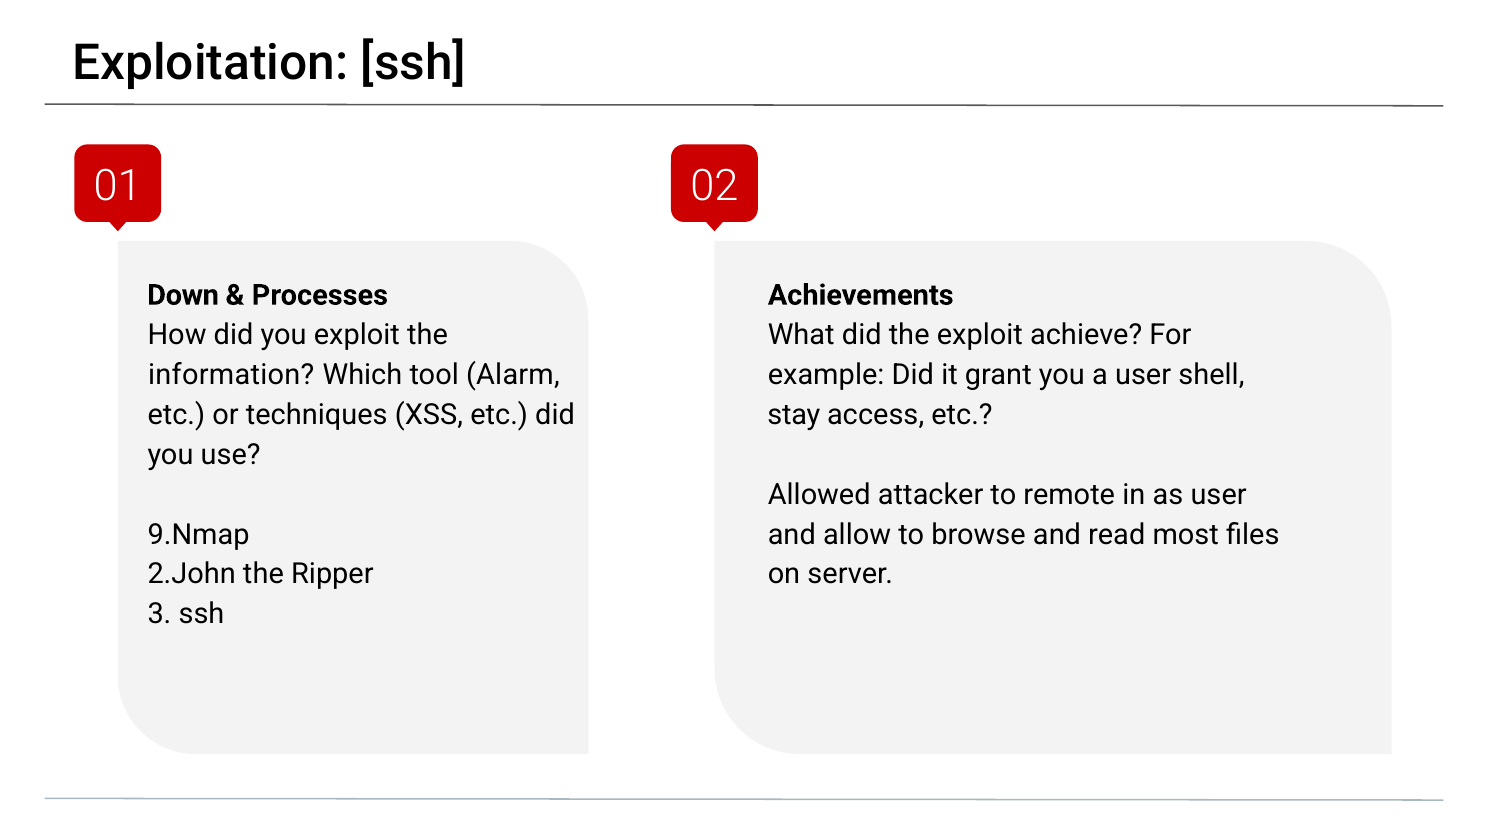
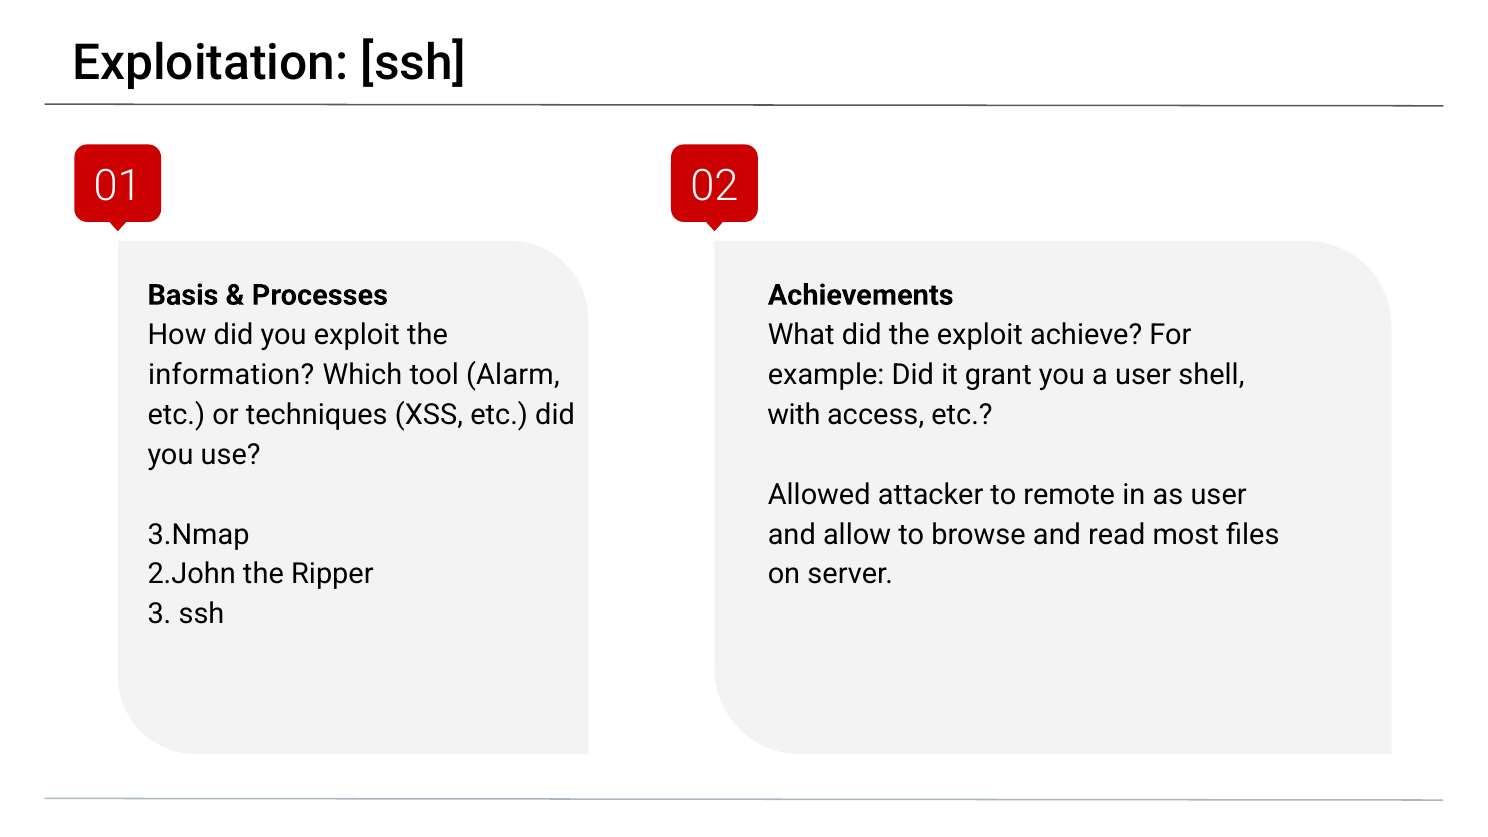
Down: Down -> Basis (183, 295)
stay: stay -> with (794, 415)
9.Nmap: 9.Nmap -> 3.Nmap (199, 535)
